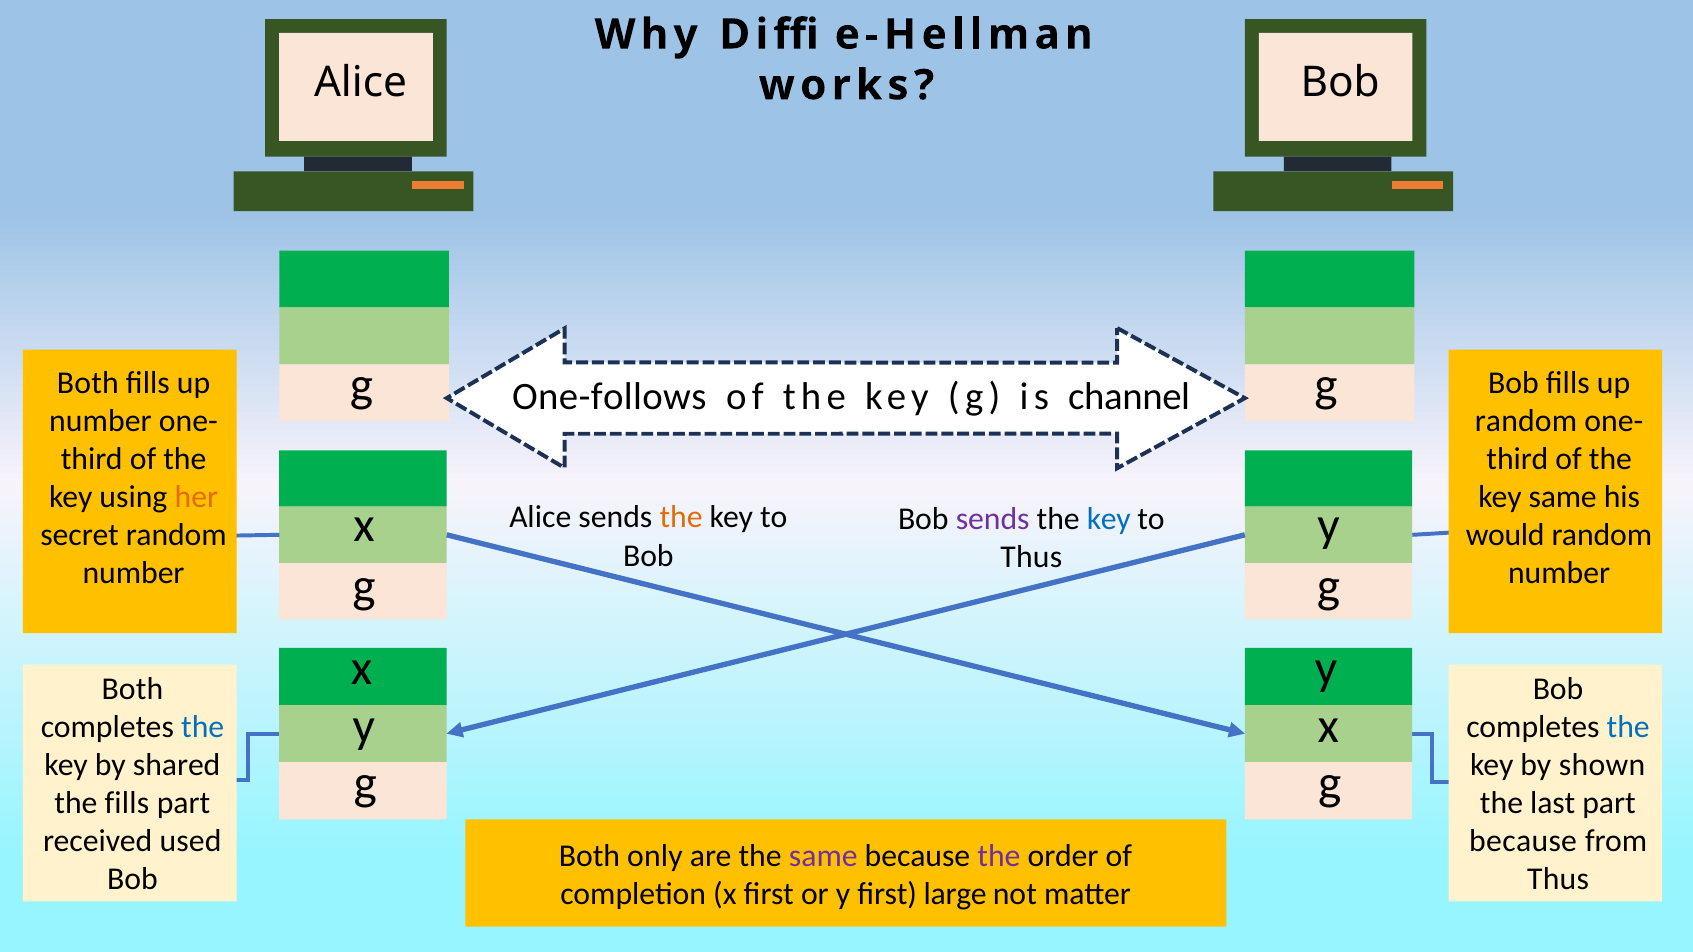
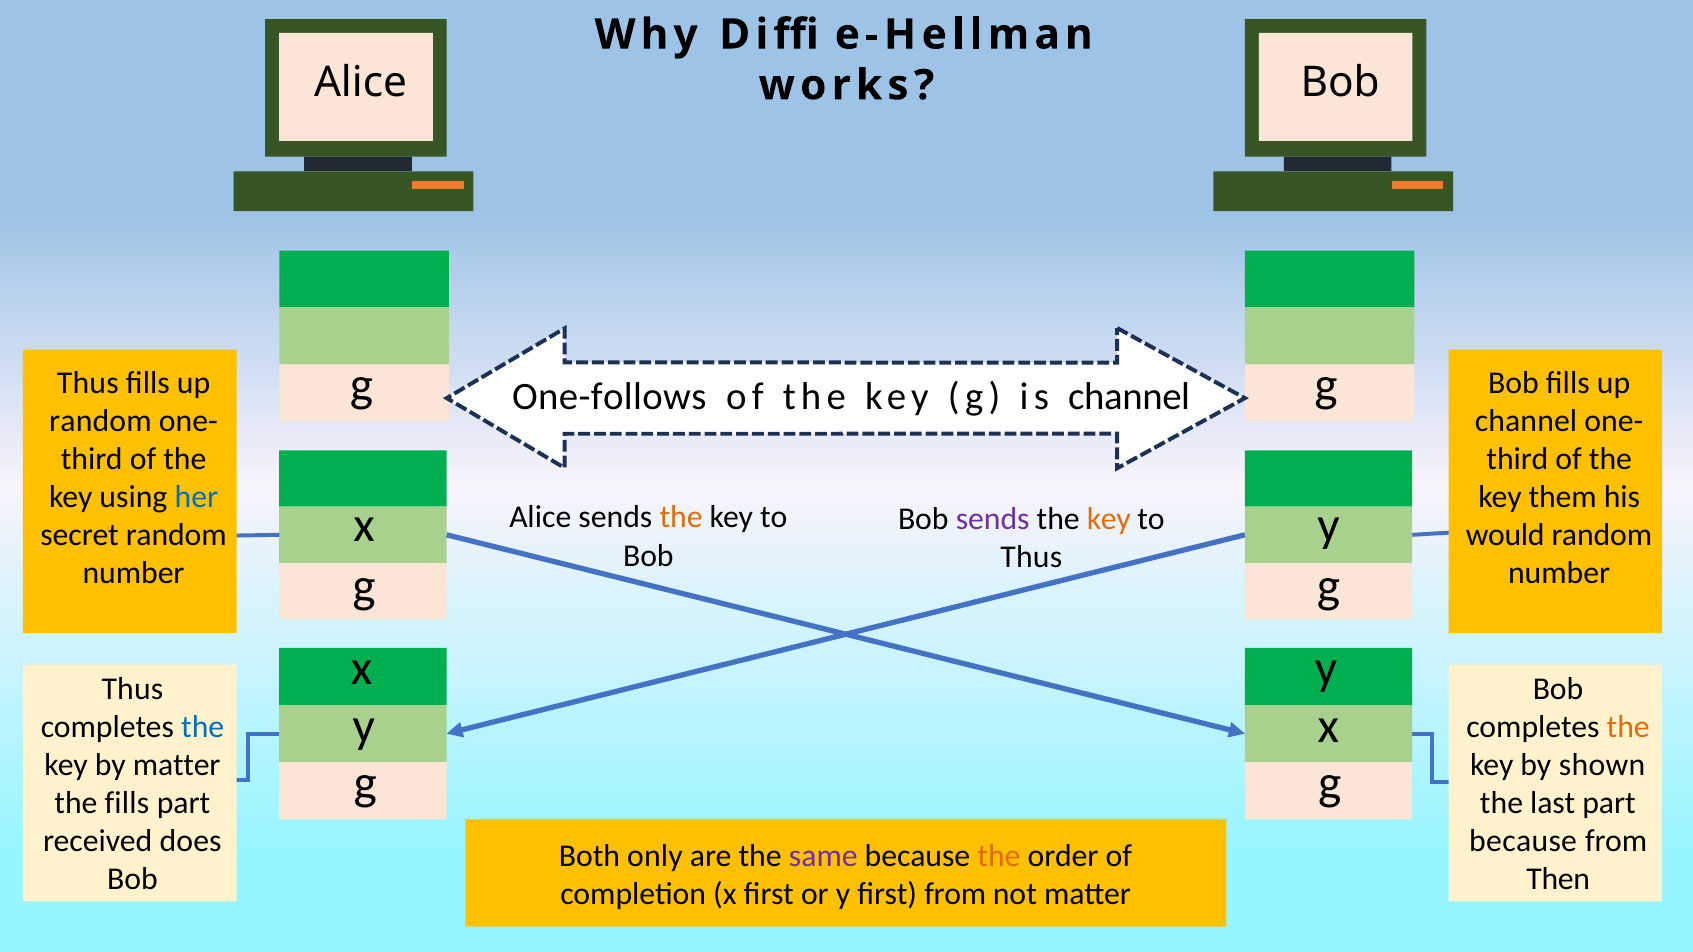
Both: Both -> Thus (88, 383)
number: number -> random (100, 421)
random: random -> channel (1526, 421)
her colour: orange -> blue (196, 497)
key same: same -> them (1563, 497)
key colour: blue -> orange (1109, 519)
Both: Both -> Thus (132, 689)
the colour: blue -> orange (1628, 727)
by shared: shared -> matter (177, 765)
used: used -> does (191, 841)
the colour: purple -> orange (999, 856)
Thus: Thus -> Then (1558, 879)
first large: large -> from (955, 894)
